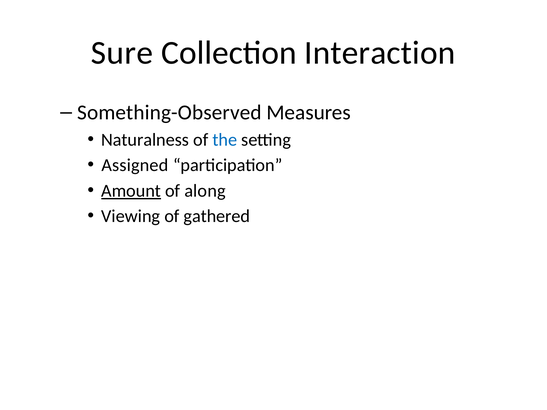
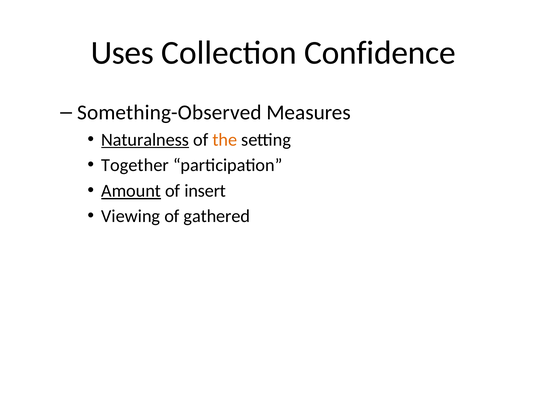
Sure: Sure -> Uses (122, 53)
Interaction: Interaction -> Confidence (380, 53)
Naturalness underline: none -> present (145, 140)
the colour: blue -> orange (225, 140)
Assigned: Assigned -> Together (135, 165)
along: along -> insert (205, 191)
